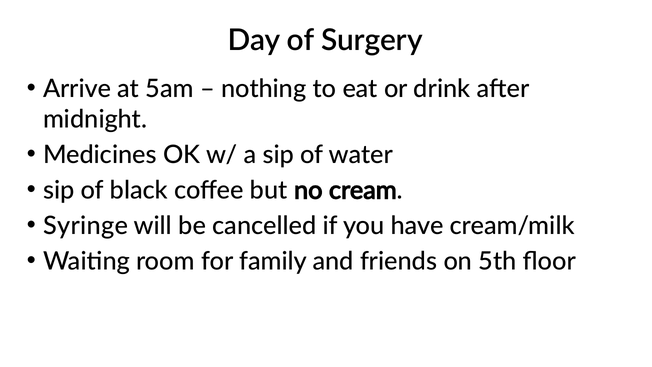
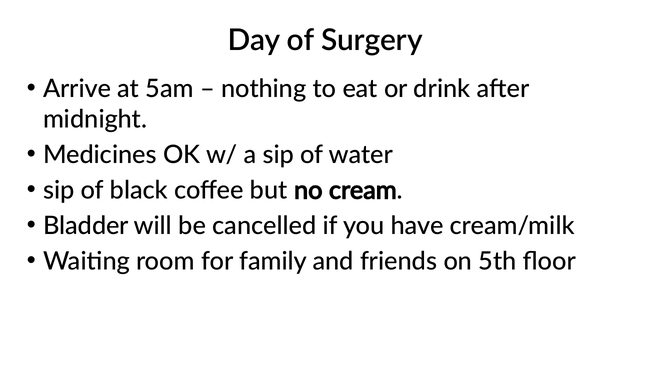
Syringe: Syringe -> Bladder (86, 226)
